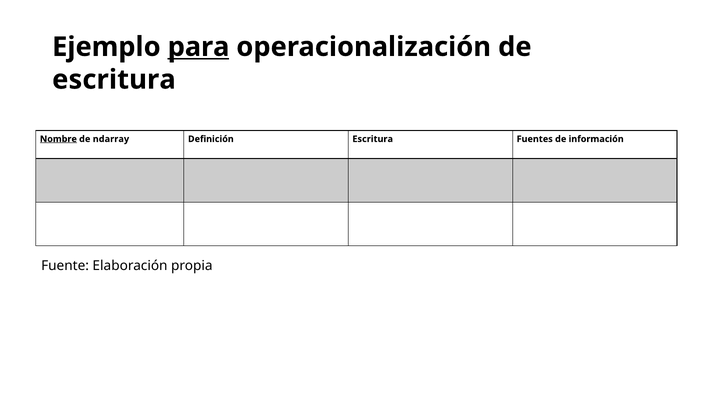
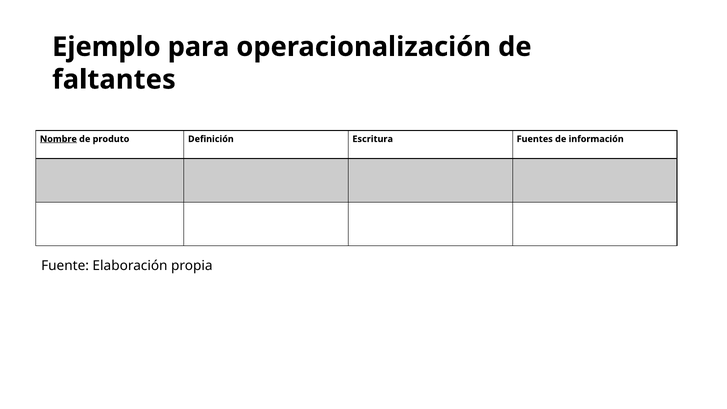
para underline: present -> none (199, 47)
escritura: escritura -> faltantes (114, 80)
ndarray: ndarray -> produto (111, 139)
